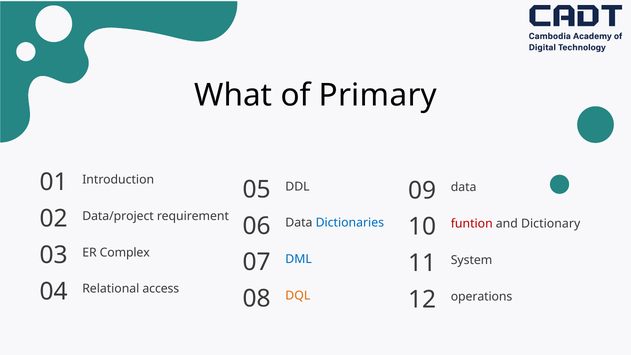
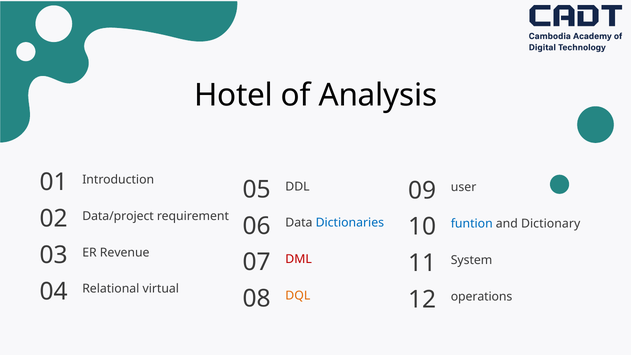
What: What -> Hotel (234, 95)
Primary: Primary -> Analysis (378, 95)
data: data -> user (464, 187)
funtion colour: red -> blue (472, 224)
Complex: Complex -> Revenue (125, 252)
DML colour: blue -> red (299, 259)
access: access -> virtual (161, 289)
